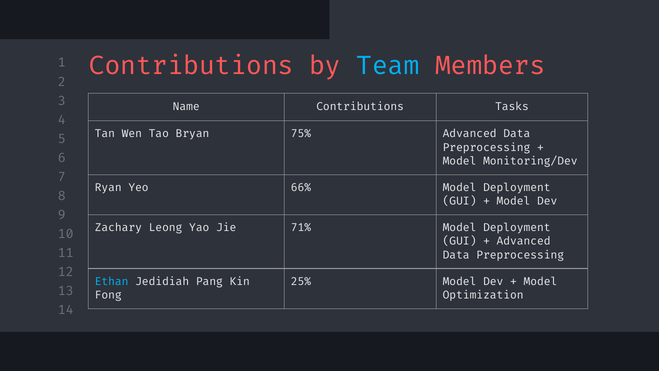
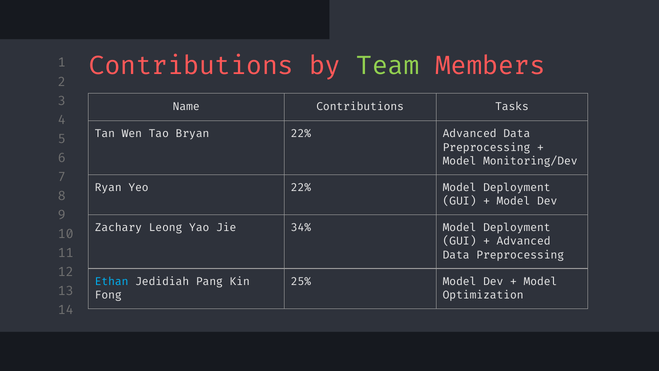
Team colour: light blue -> light green (388, 66)
Bryan 75%: 75% -> 22% (301, 134)
Yeo 66%: 66% -> 22% (301, 187)
71%: 71% -> 34% (301, 228)
